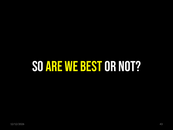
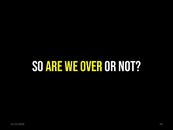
BEST: BEST -> OVER (91, 66)
